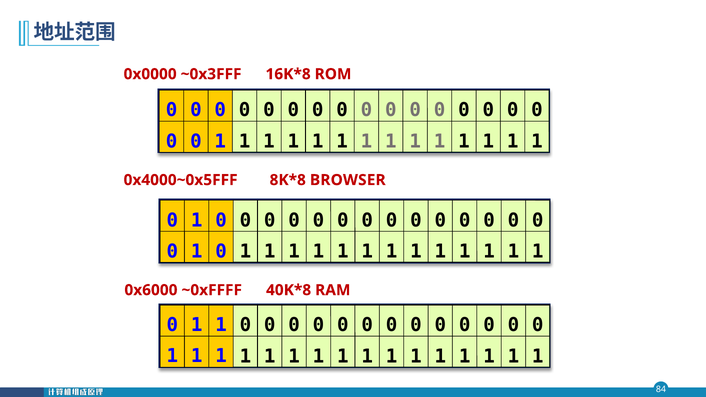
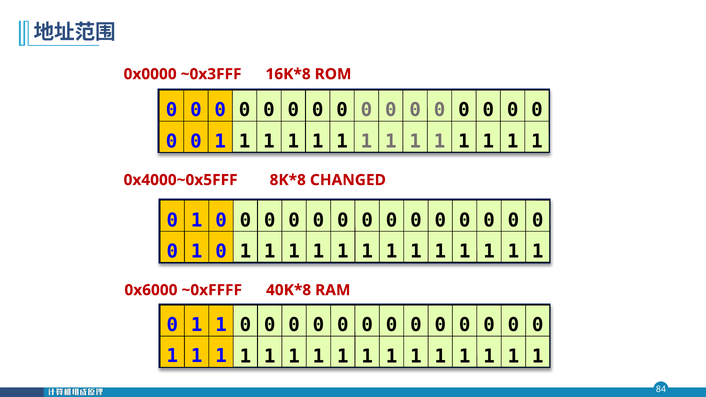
BROWSER: BROWSER -> CHANGED (348, 180)
